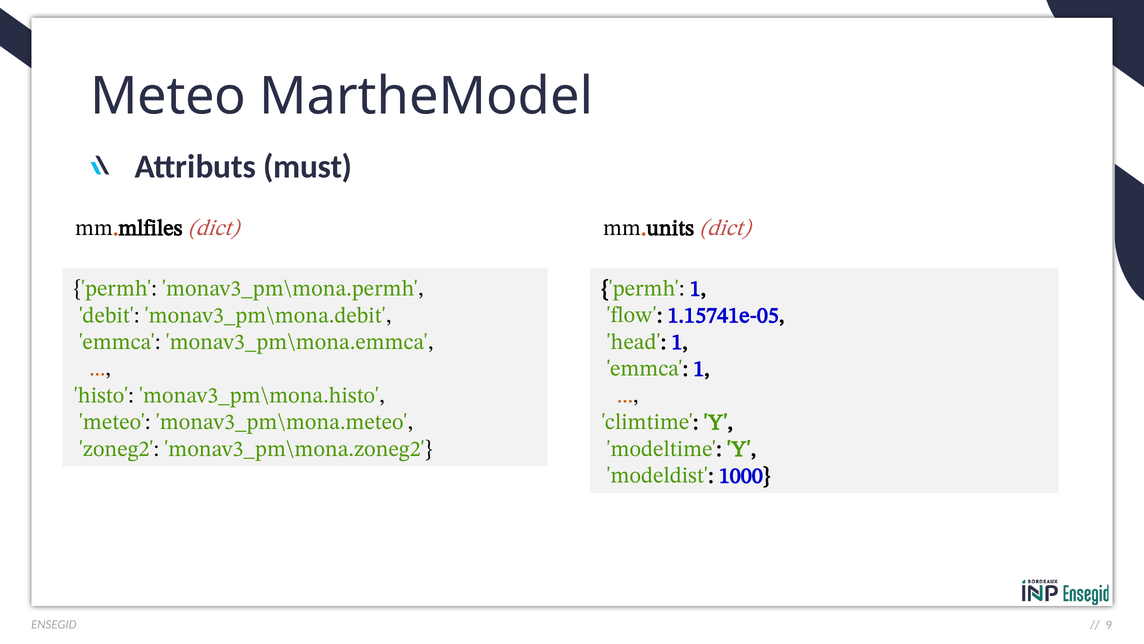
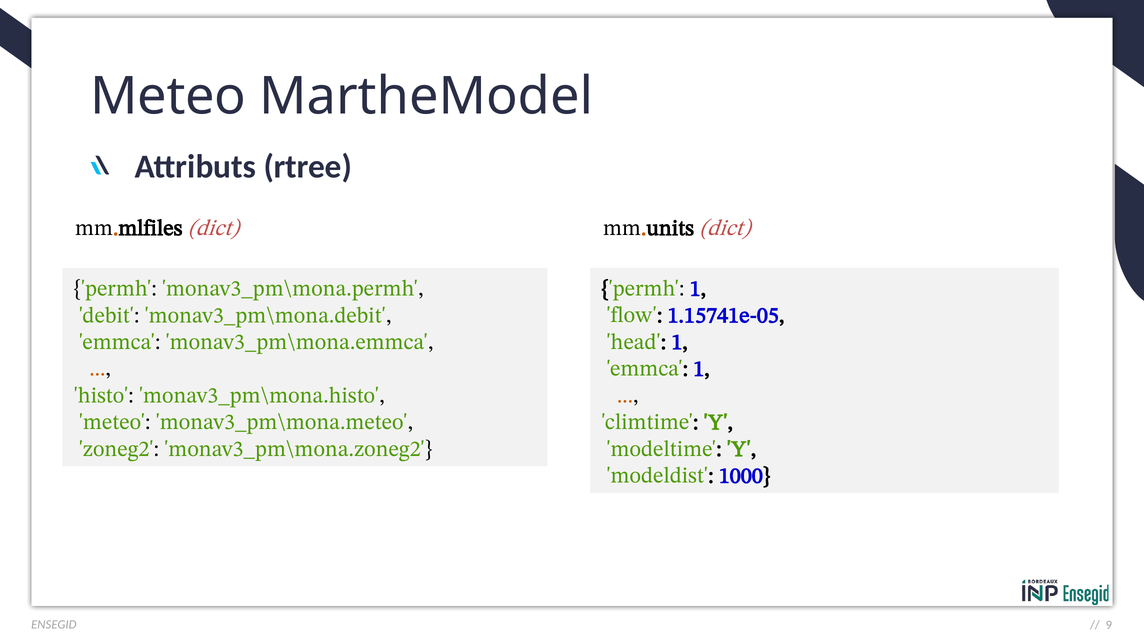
must: must -> rtree (308, 167)
